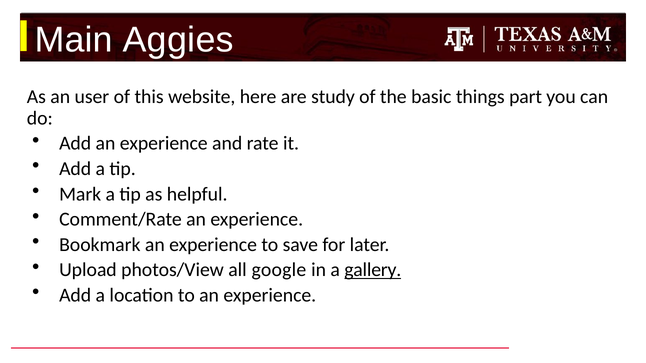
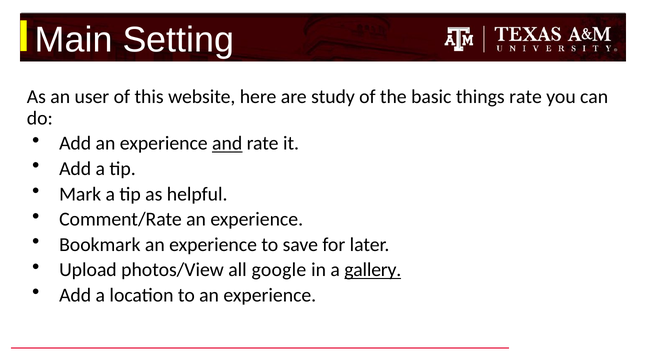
Aggies: Aggies -> Setting (178, 40)
things part: part -> rate (526, 97)
and underline: none -> present (227, 144)
